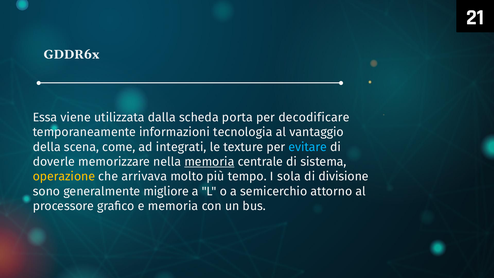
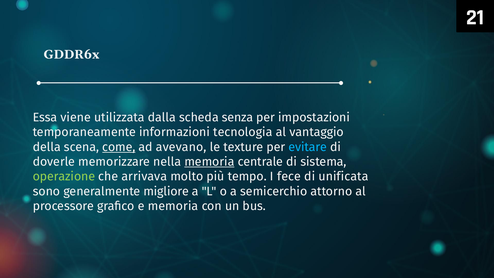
porta: porta -> senza (237, 117)
decodificare: decodificare -> impostazioni (314, 117)
come underline: none -> present (119, 147)
integrati: integrati -> avevano (181, 147)
operazione colour: yellow -> light green (64, 177)
sola: sola -> fece (289, 177)
divisione: divisione -> unificata (343, 177)
